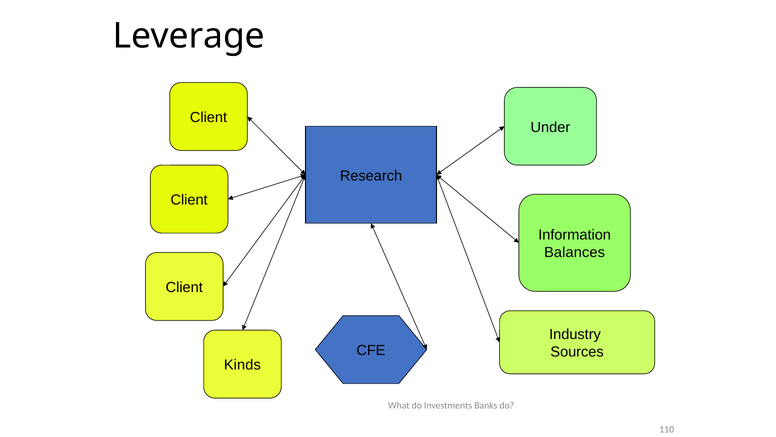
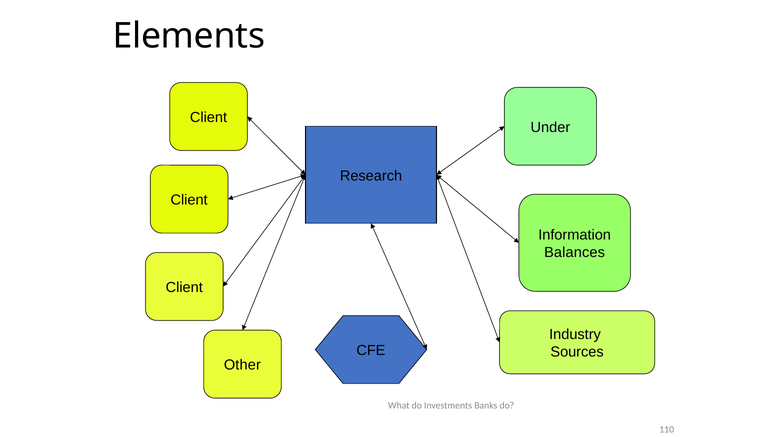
Leverage: Leverage -> Elements (189, 36)
Kinds: Kinds -> Other (242, 365)
